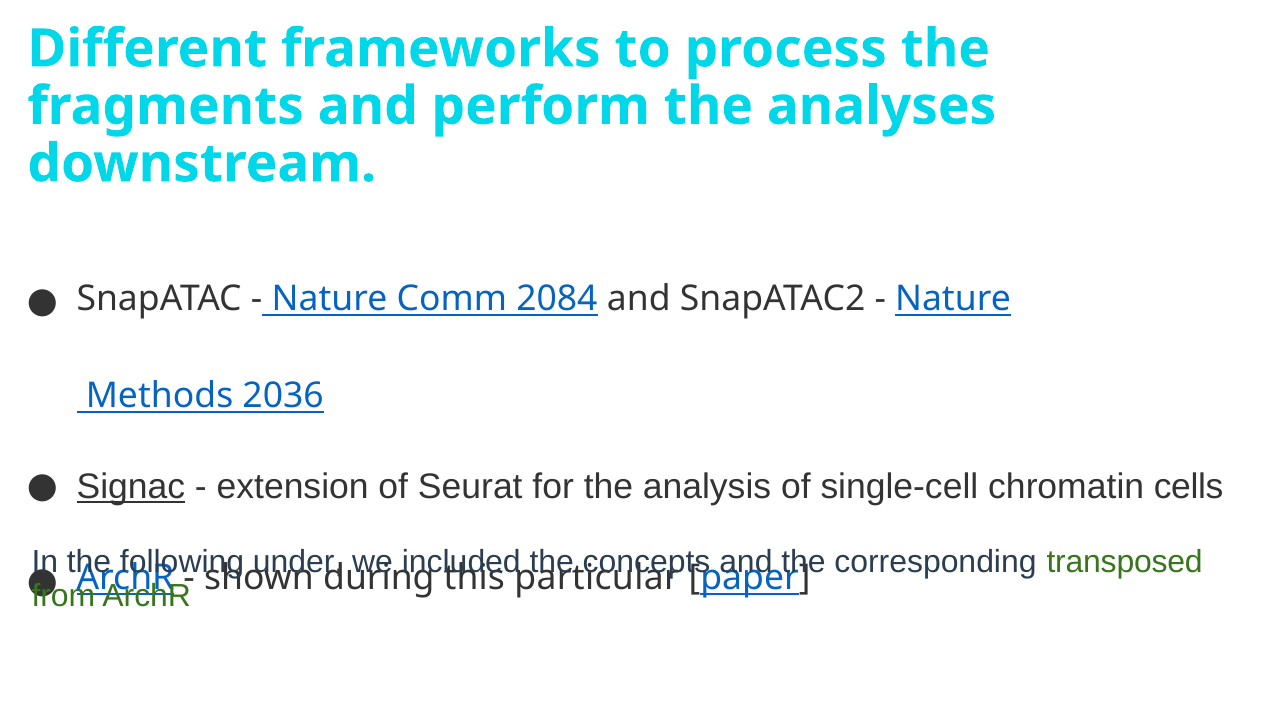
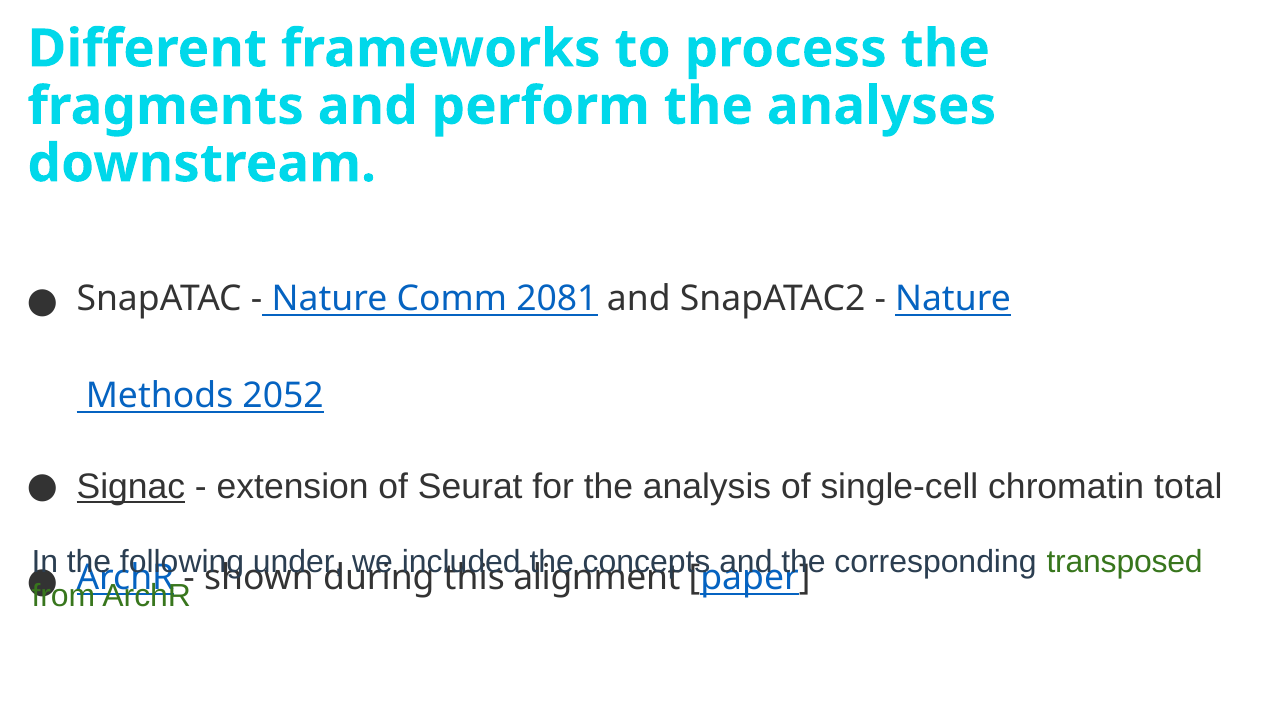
2084: 2084 -> 2081 (557, 299)
2036: 2036 -> 2052 (283, 396)
cells: cells -> total (1188, 487)
particular: particular -> alignment (597, 578)
